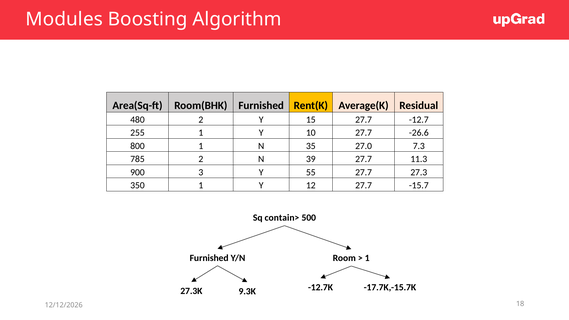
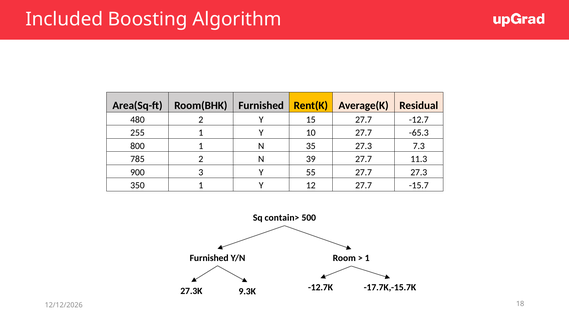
Modules: Modules -> Included (64, 19)
-26.6: -26.6 -> -65.3 (419, 133)
35 27.0: 27.0 -> 27.3 (364, 146)
